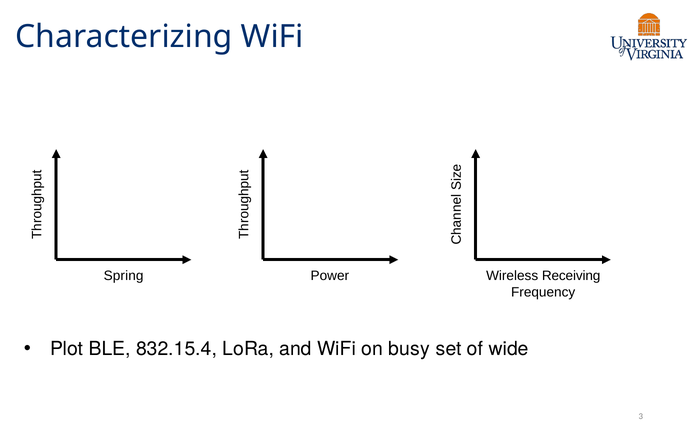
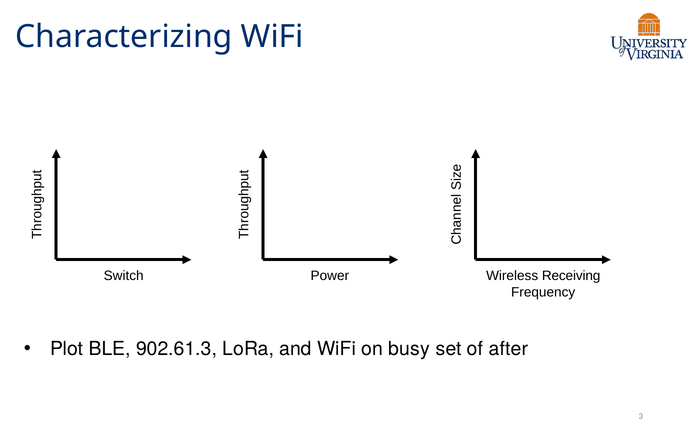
Spring: Spring -> Switch (124, 276)
832.15.4: 832.15.4 -> 902.61.3 (177, 349)
wide: wide -> after (509, 349)
